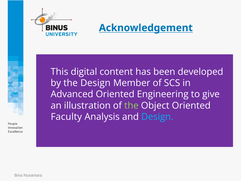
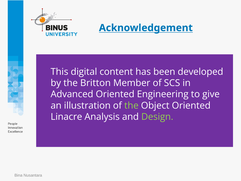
the Design: Design -> Britton (95, 83)
Faculty: Faculty -> Linacre (66, 117)
Design colour: light blue -> light green (157, 117)
